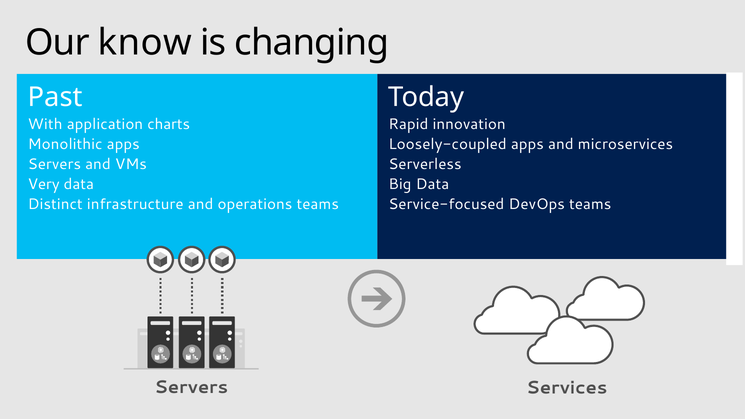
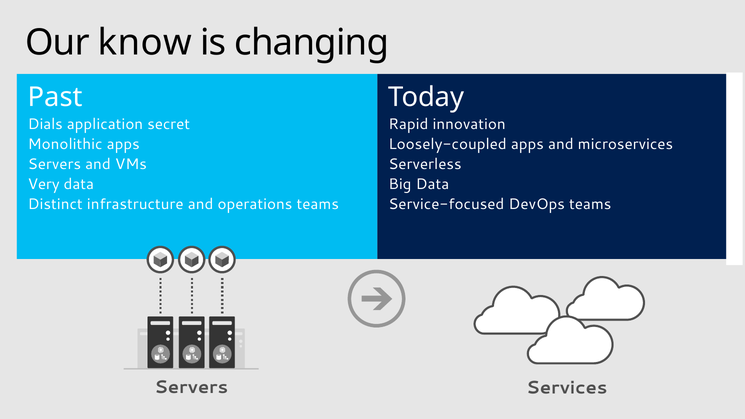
With: With -> Dials (45, 124)
charts: charts -> secret (169, 124)
